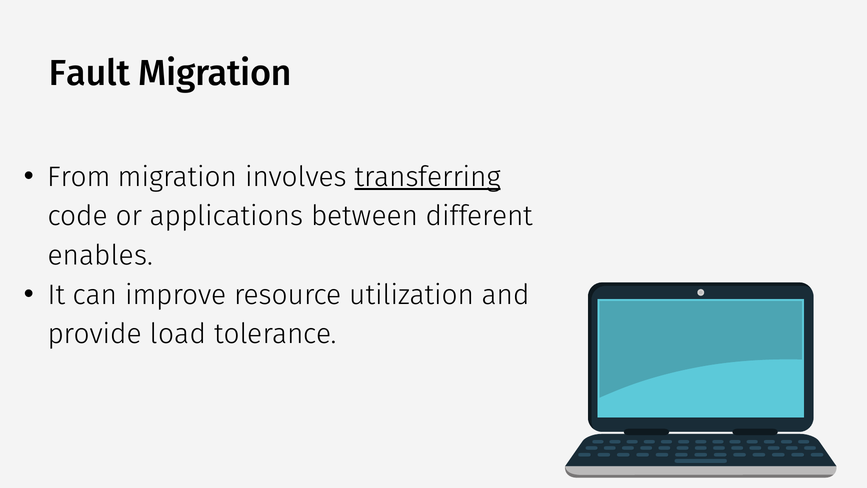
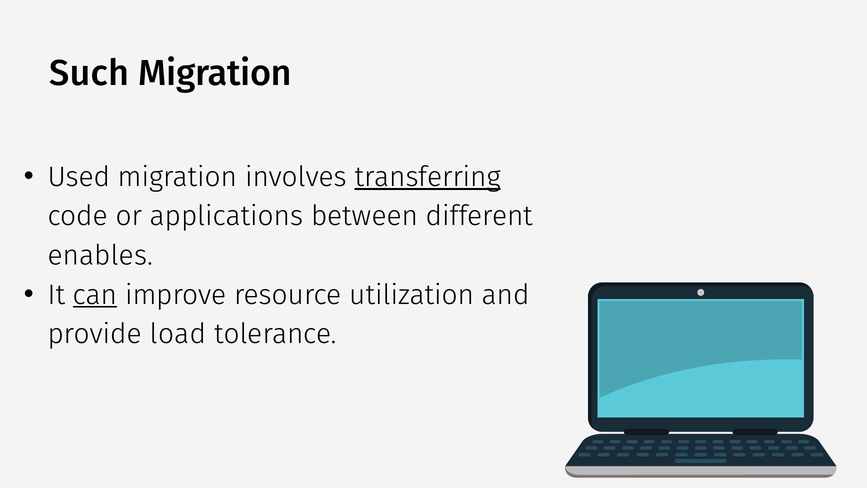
Fault: Fault -> Such (89, 73)
From: From -> Used (79, 177)
can underline: none -> present (95, 295)
